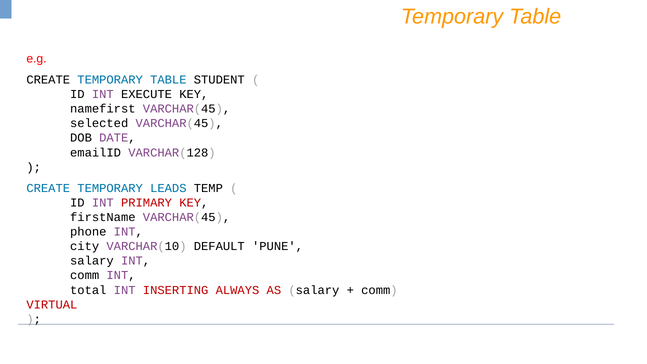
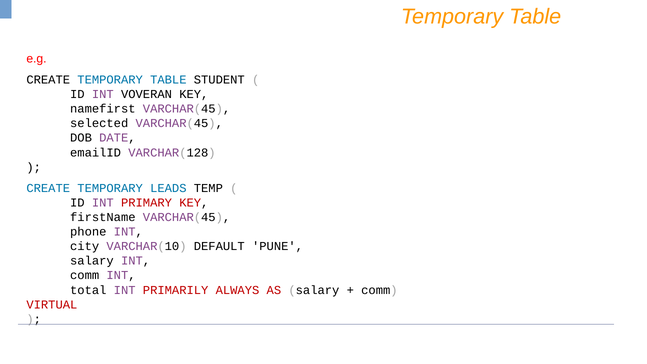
EXECUTE: EXECUTE -> VOVERAN (147, 94)
INSERTING: INSERTING -> PRIMARILY (176, 290)
